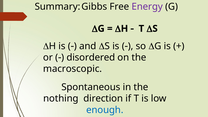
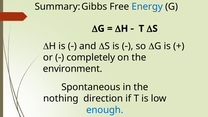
Energy colour: purple -> blue (147, 7)
disordered: disordered -> completely (91, 57)
macroscopic: macroscopic -> environment (73, 69)
